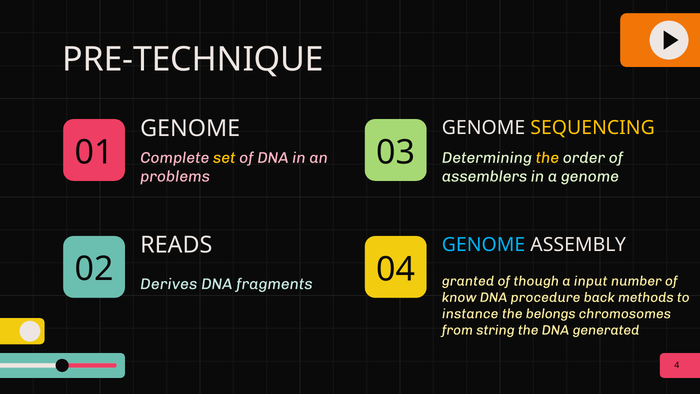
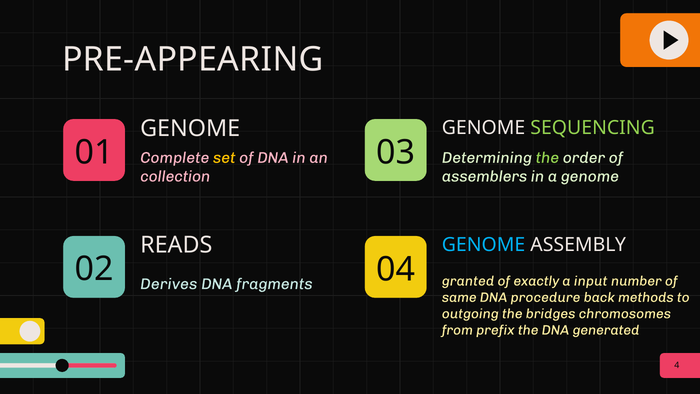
PRE-TECHNIQUE: PRE-TECHNIQUE -> PRE-APPEARING (193, 59)
SEQUENCING colour: yellow -> light green (593, 128)
the colour: yellow -> light green (547, 158)
problems: problems -> collection (175, 176)
though: though -> exactly (536, 281)
know: know -> same (459, 297)
instance: instance -> outgoing (470, 314)
belongs: belongs -> bridges (551, 314)
string: string -> prefix (495, 330)
